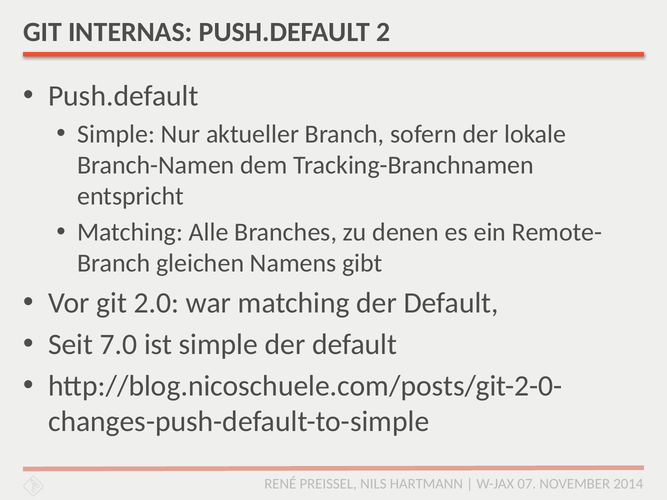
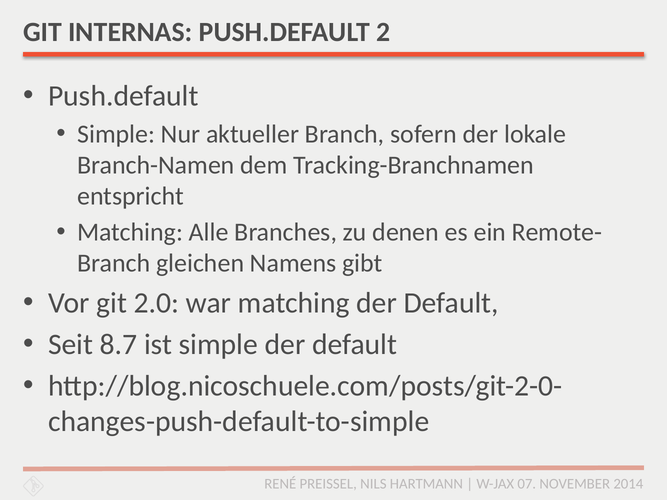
7.0: 7.0 -> 8.7 (119, 345)
